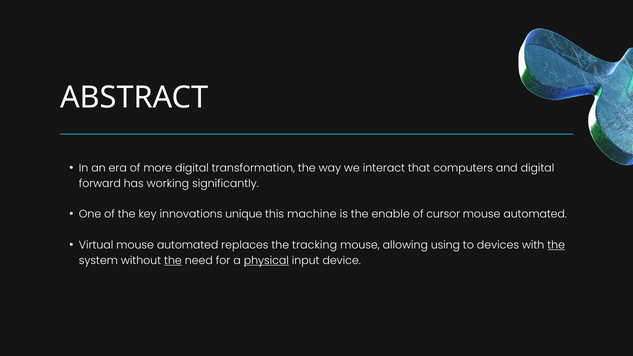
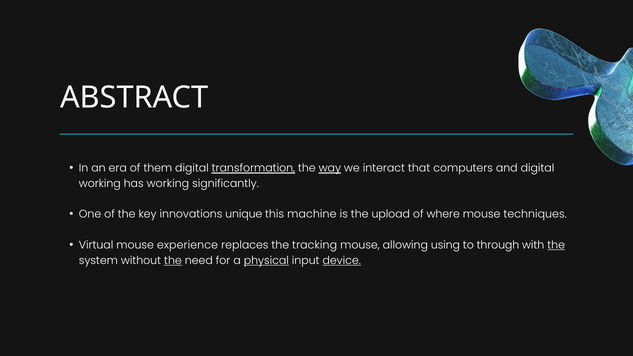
more: more -> them (158, 168)
transformation underline: none -> present (253, 168)
way underline: none -> present (330, 168)
forward: forward -> working (100, 184)
enable: enable -> upload (391, 214)
cursor: cursor -> where (443, 214)
automated: automated -> techniques (535, 214)
Virtual mouse automated: automated -> experience (187, 245)
devices: devices -> through (498, 245)
device underline: none -> present (342, 261)
